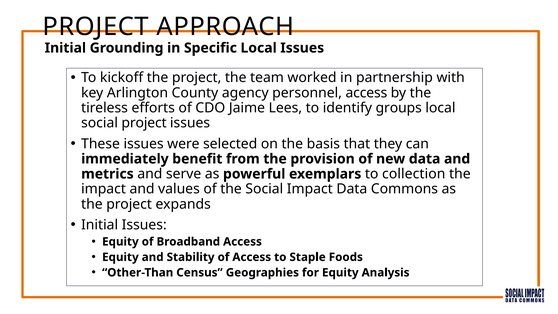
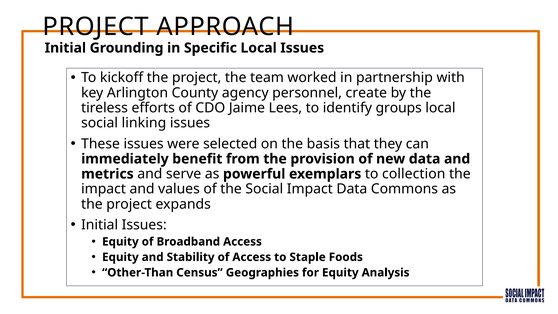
personnel access: access -> create (366, 93)
social project: project -> linking (144, 123)
